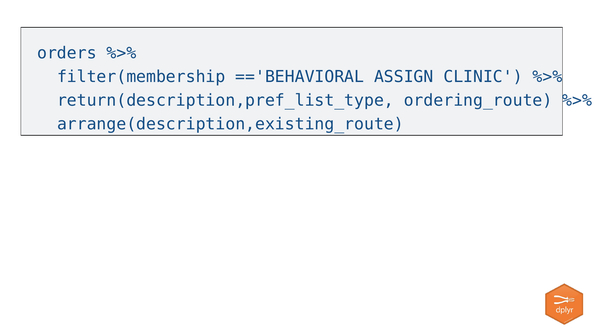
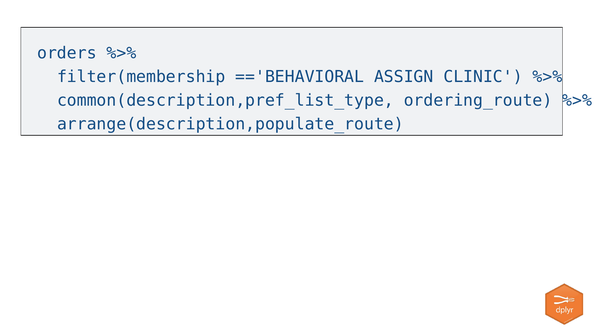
return(description,pref_list_type: return(description,pref_list_type -> common(description,pref_list_type (225, 100)
arrange(description,existing_route: arrange(description,existing_route -> arrange(description,populate_route (230, 124)
